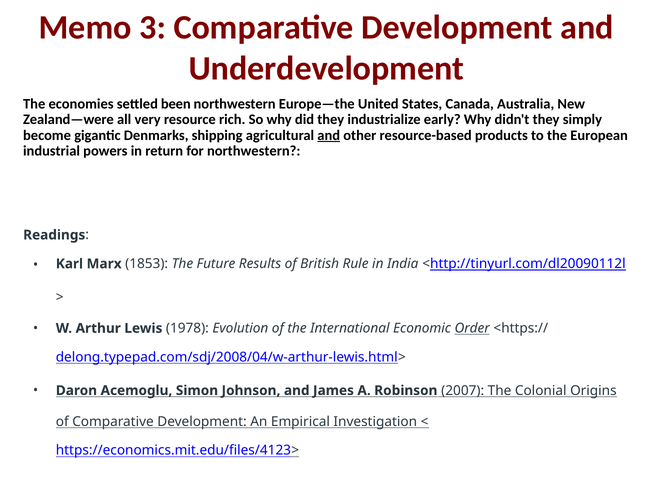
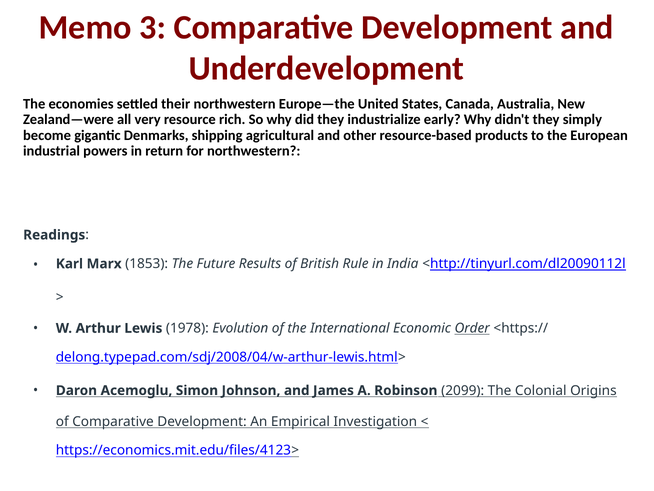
been: been -> their (176, 104)
and underline: present -> none (329, 135)
2007: 2007 -> 2099 (463, 390)
